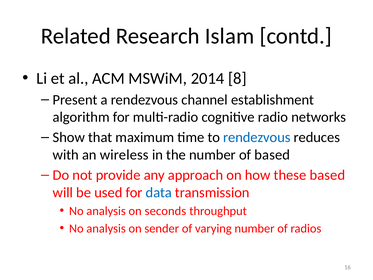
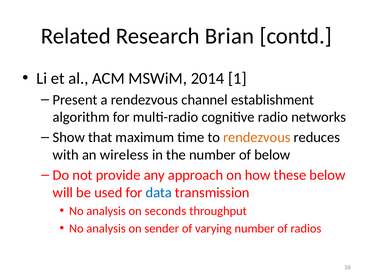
Islam: Islam -> Brian (229, 36)
8: 8 -> 1 (237, 78)
rendezvous colour: blue -> orange (257, 137)
of based: based -> below (272, 155)
these based: based -> below (327, 175)
